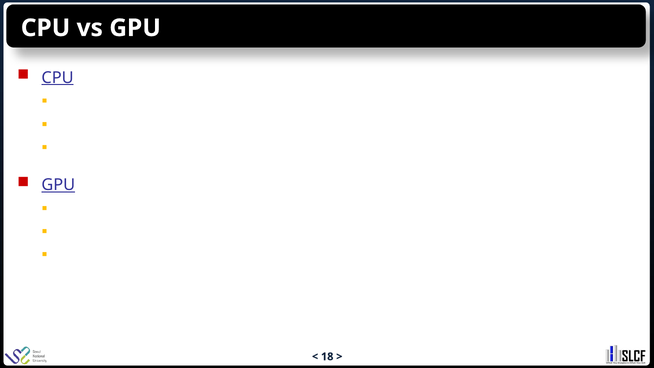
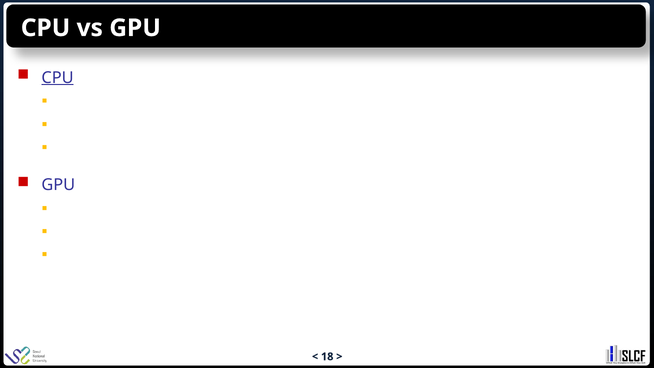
GPU underline: present -> none (58, 185)
